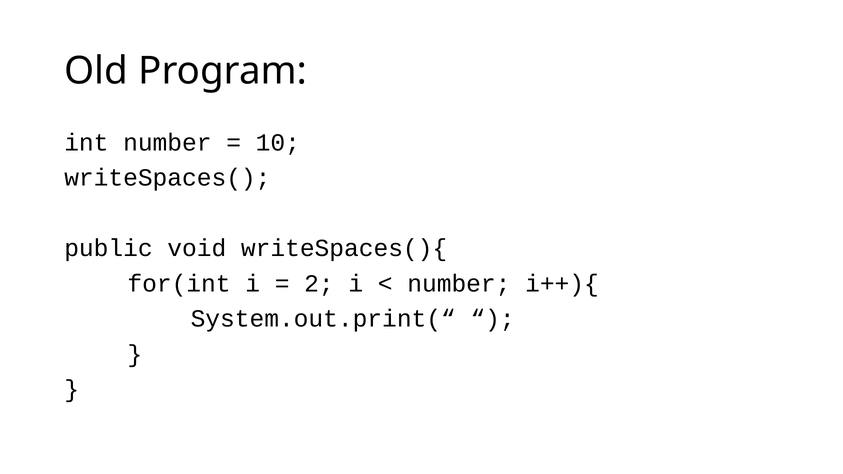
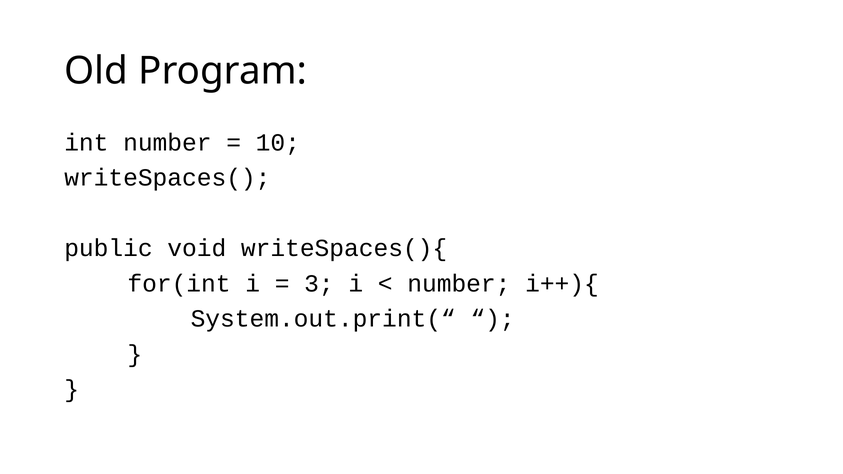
2: 2 -> 3 (319, 284)
